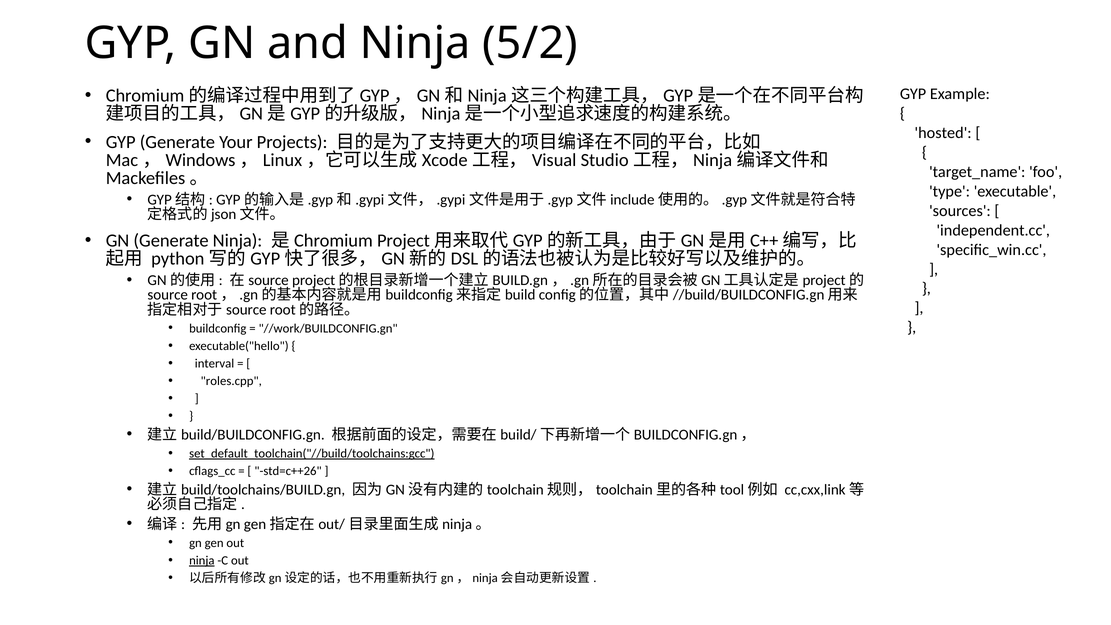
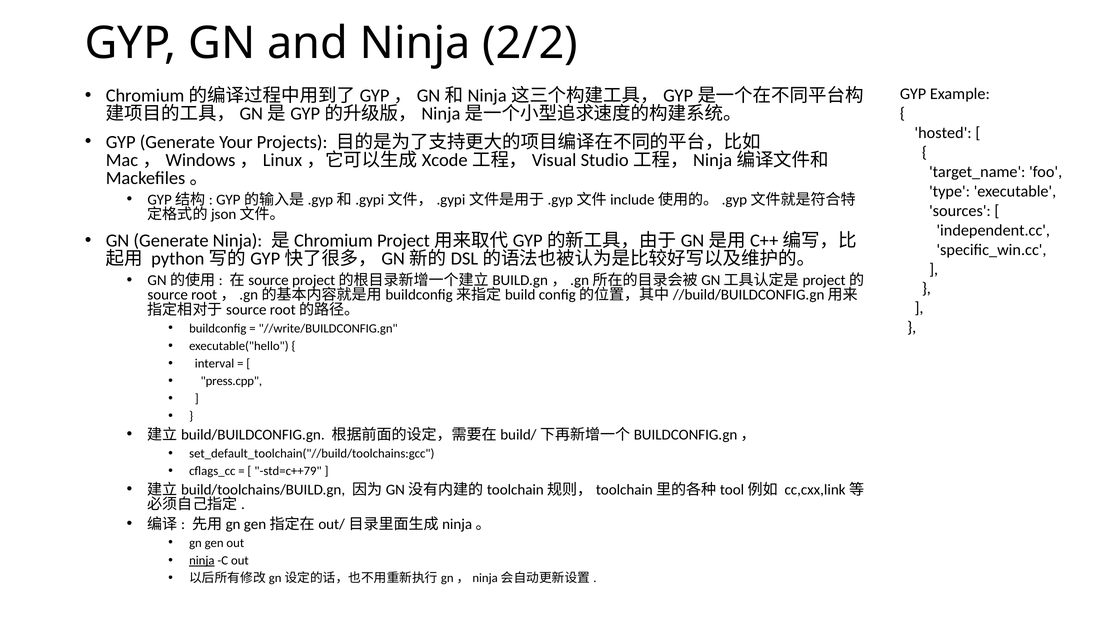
5/2: 5/2 -> 2/2 (530, 43)
//work/BUILDCONFIG.gn: //work/BUILDCONFIG.gn -> //write/BUILDCONFIG.gn (328, 328)
roles.cpp: roles.cpp -> press.cpp (231, 381)
set_default_toolchain("//build/toolchains:gcc underline: present -> none (312, 453)
std=c++26: std=c++26 -> std=c++79 (288, 471)
